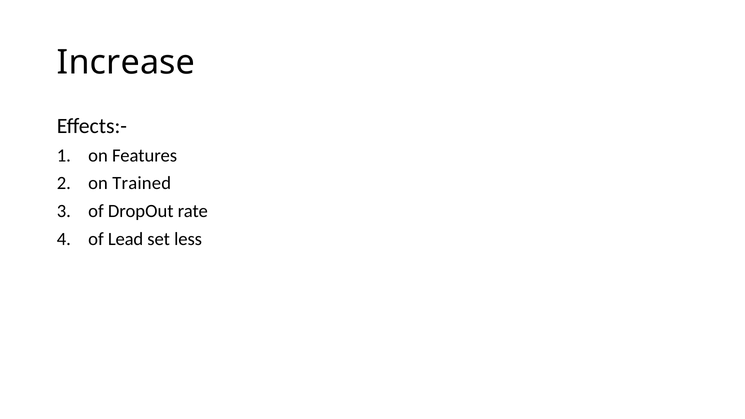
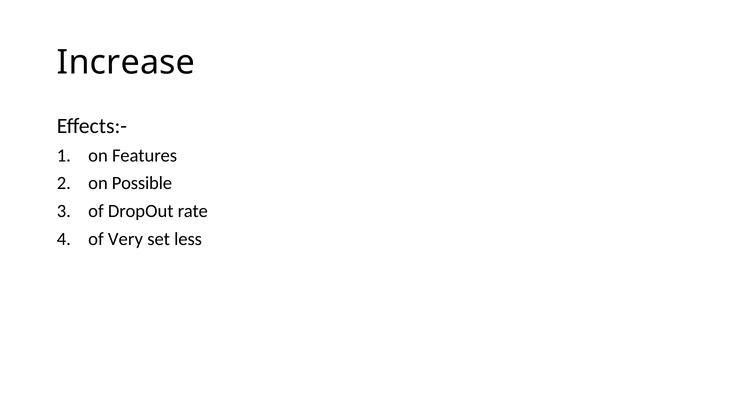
Trained: Trained -> Possible (142, 183)
Lead: Lead -> Very (125, 239)
